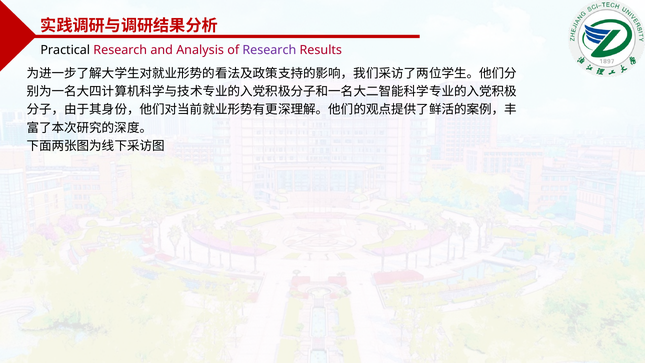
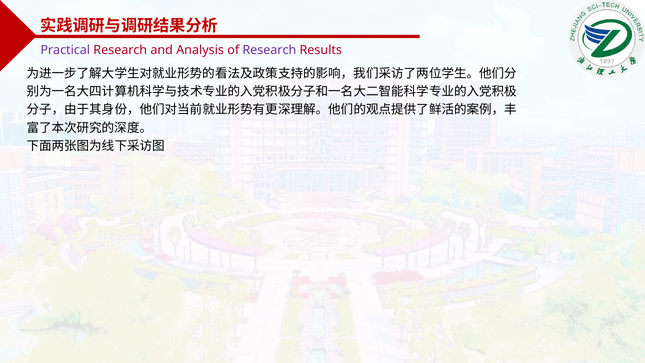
Practical colour: black -> purple (65, 50)
